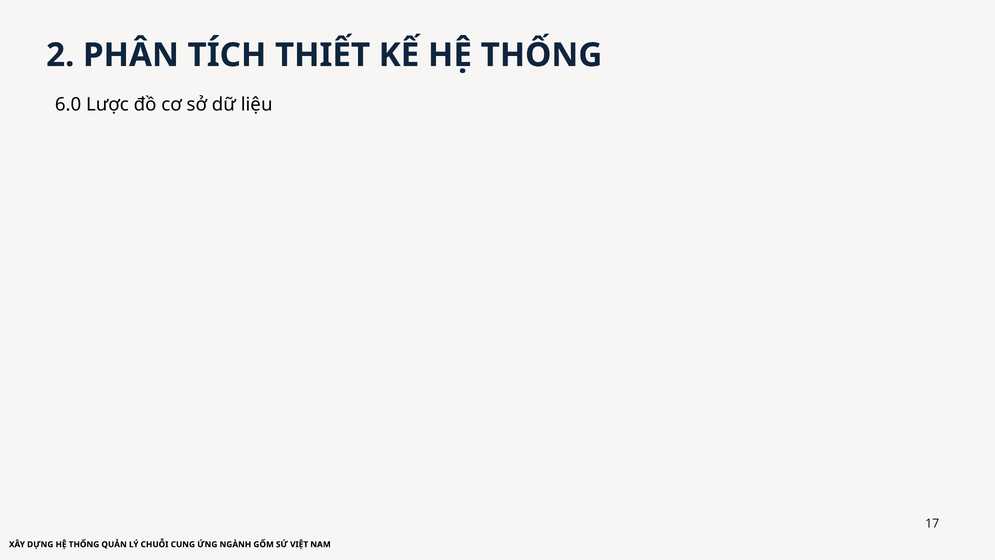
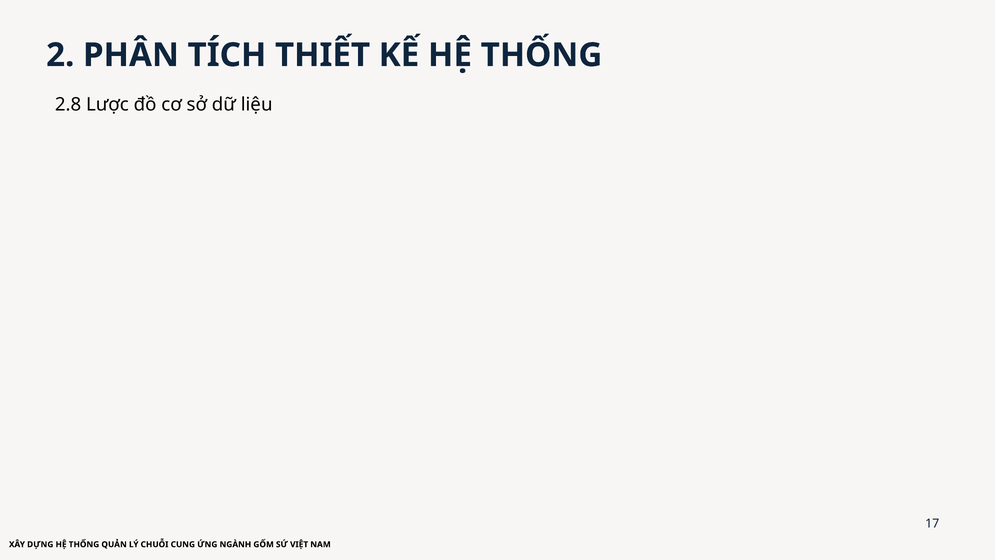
6.0: 6.0 -> 2.8 (68, 104)
